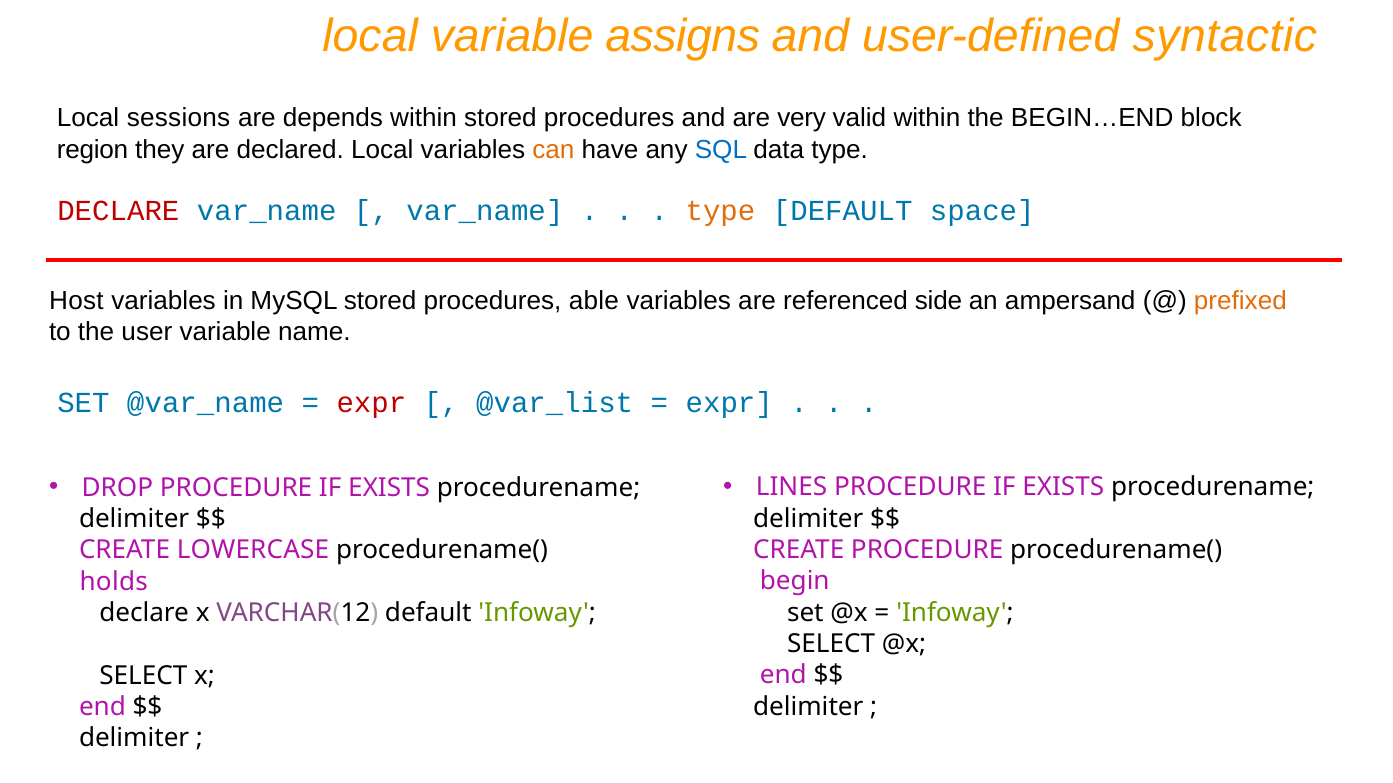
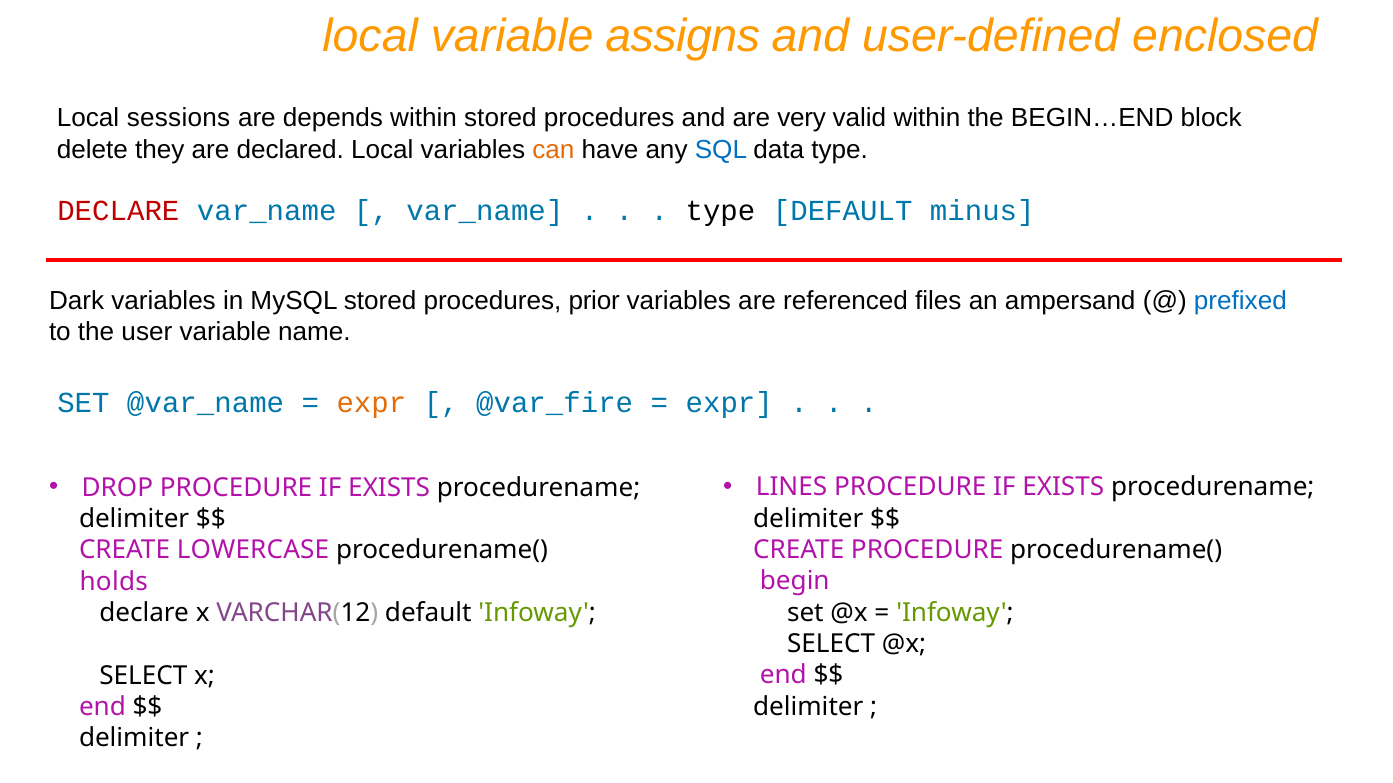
syntactic: syntactic -> enclosed (1225, 36)
region: region -> delete (92, 150)
type colour: orange -> black (720, 211)
space: space -> minus (982, 211)
Host: Host -> Dark (77, 301)
able: able -> prior (594, 301)
side: side -> files (938, 301)
prefixed colour: orange -> blue (1240, 301)
expr colour: red -> orange (371, 404)
@var_list: @var_list -> @var_fire (555, 404)
